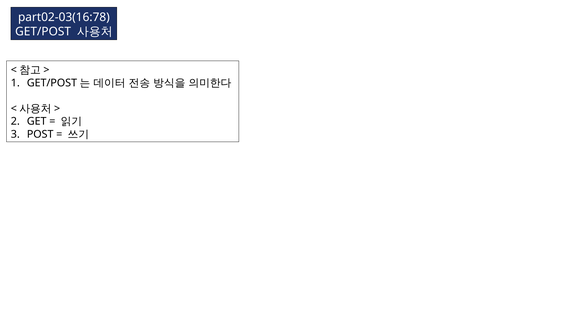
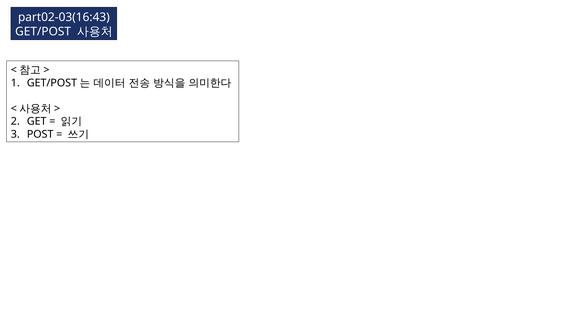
part02-03(16:78: part02-03(16:78 -> part02-03(16:43 (64, 17)
